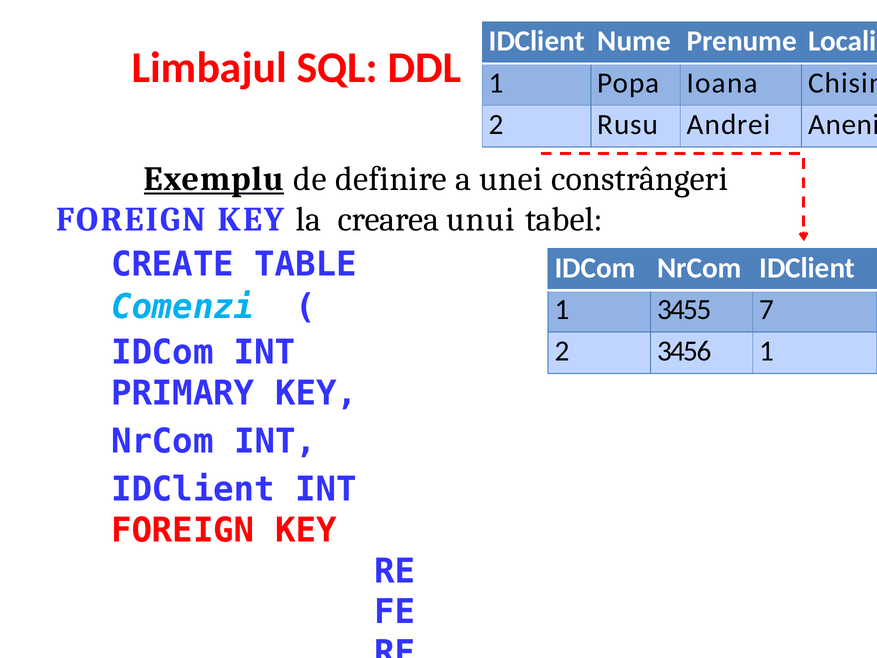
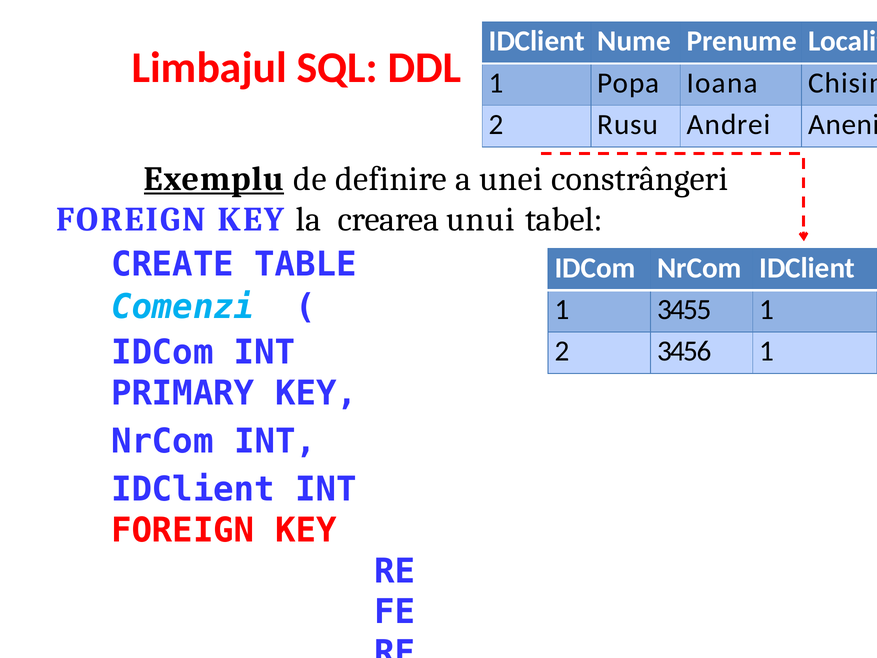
3455 7: 7 -> 1 (767, 310)
